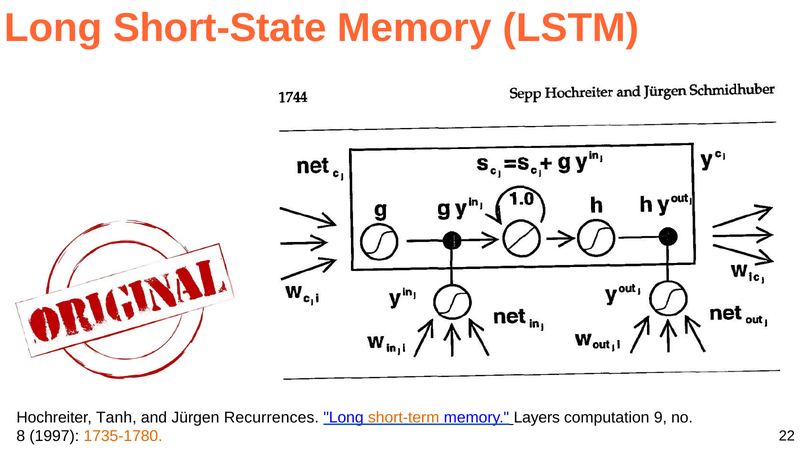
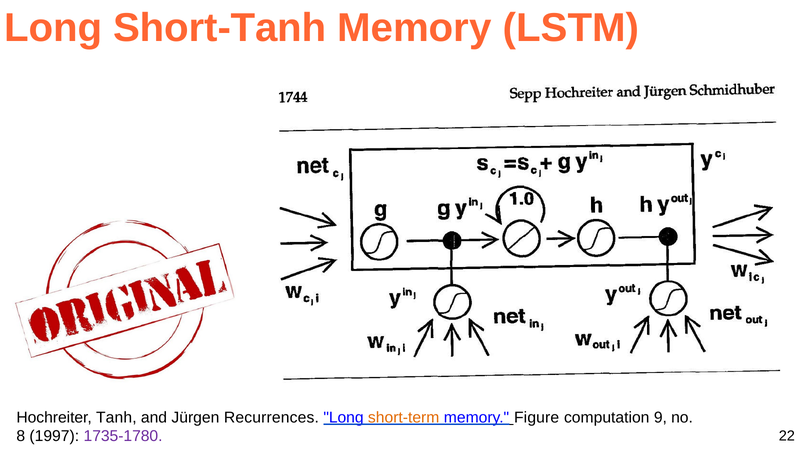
Short-State: Short-State -> Short-Tanh (220, 28)
Layers: Layers -> Figure (537, 418)
1735-1780 colour: orange -> purple (123, 436)
